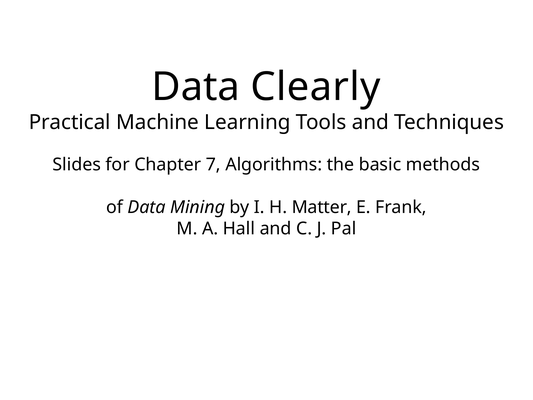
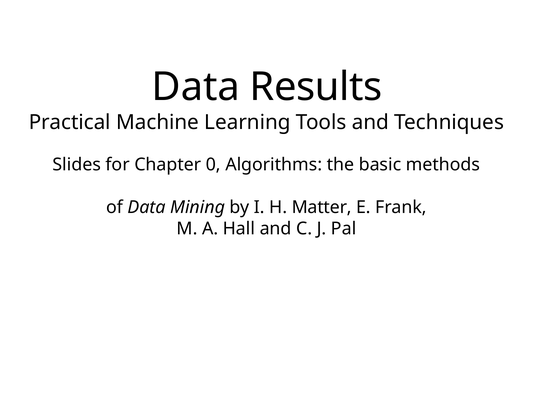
Clearly: Clearly -> Results (316, 87)
7: 7 -> 0 (213, 165)
